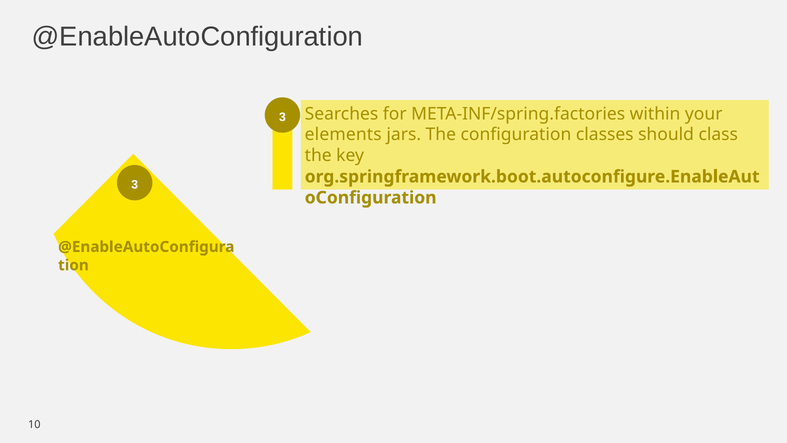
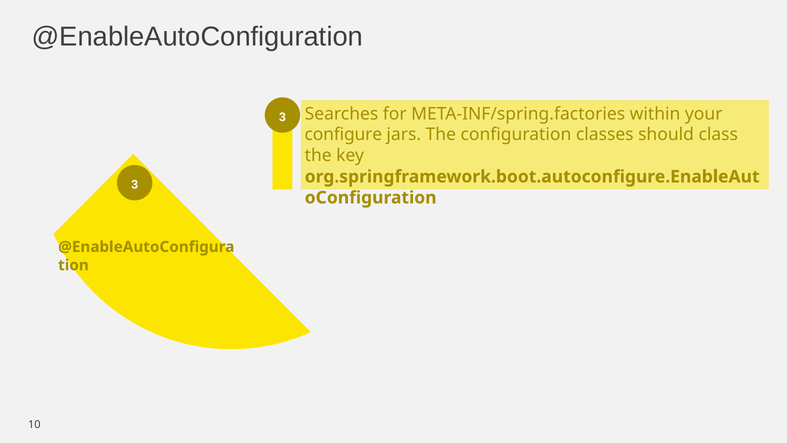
elements: elements -> configure (343, 135)
